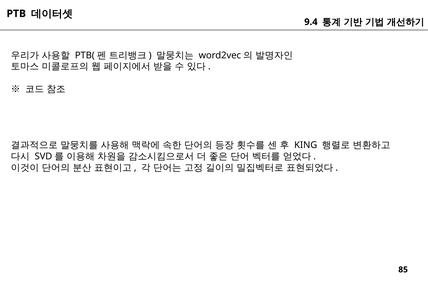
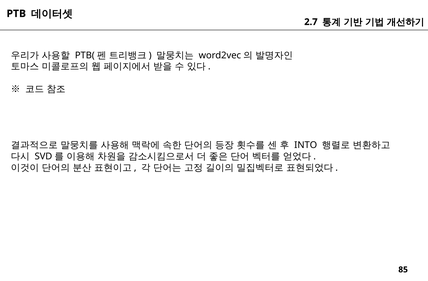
9.4: 9.4 -> 2.7 (311, 22)
KING: KING -> INTO (306, 145)
